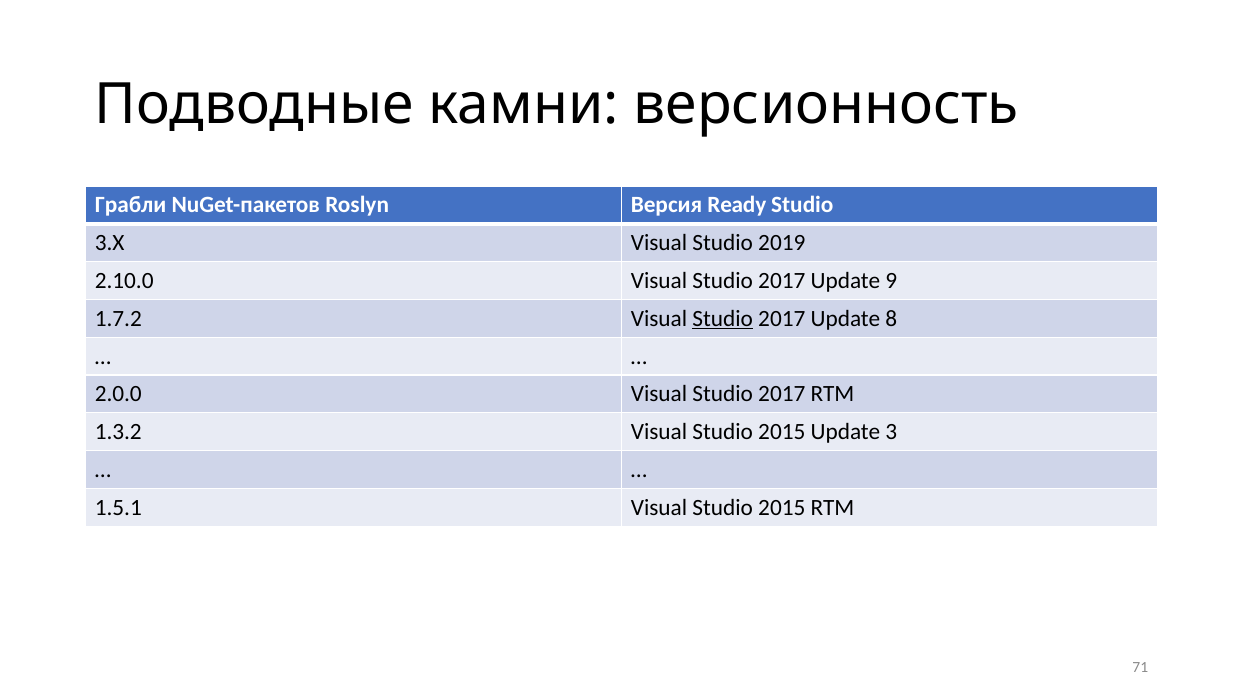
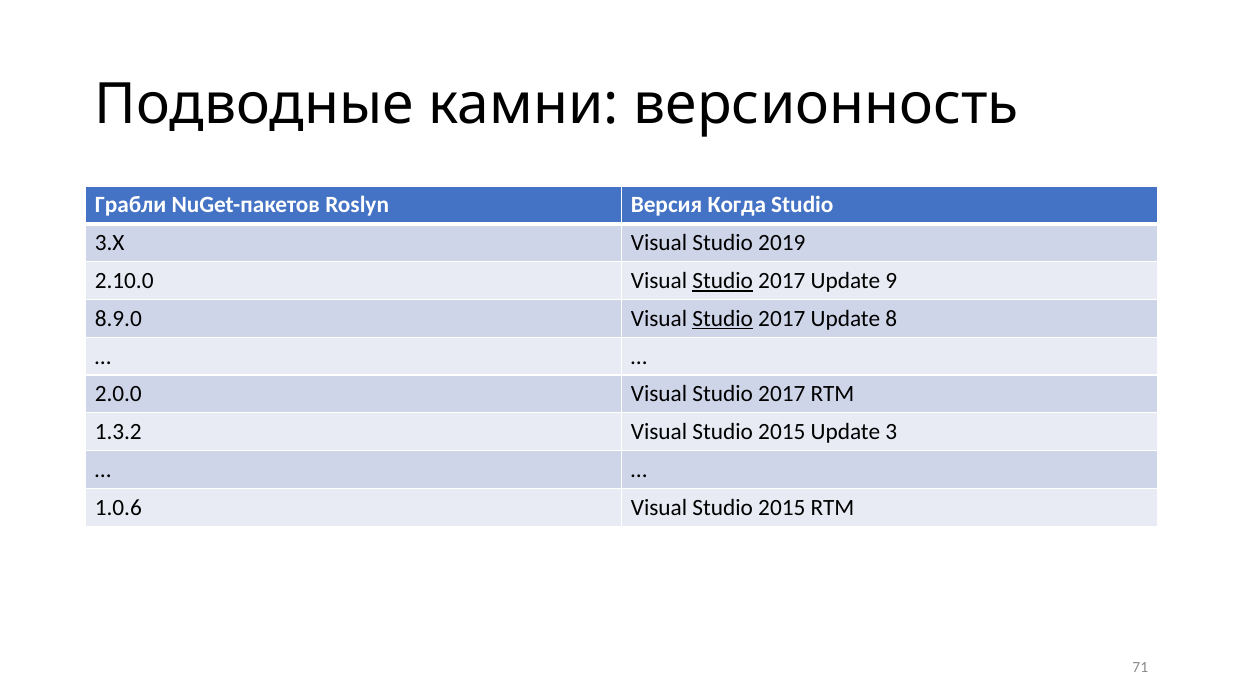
Ready: Ready -> Когда (737, 205)
Studio underline: none -> present (723, 281)
1.7.2: 1.7.2 -> 8.9.0 (118, 319)
1.5.1: 1.5.1 -> 1.0.6 (118, 508)
